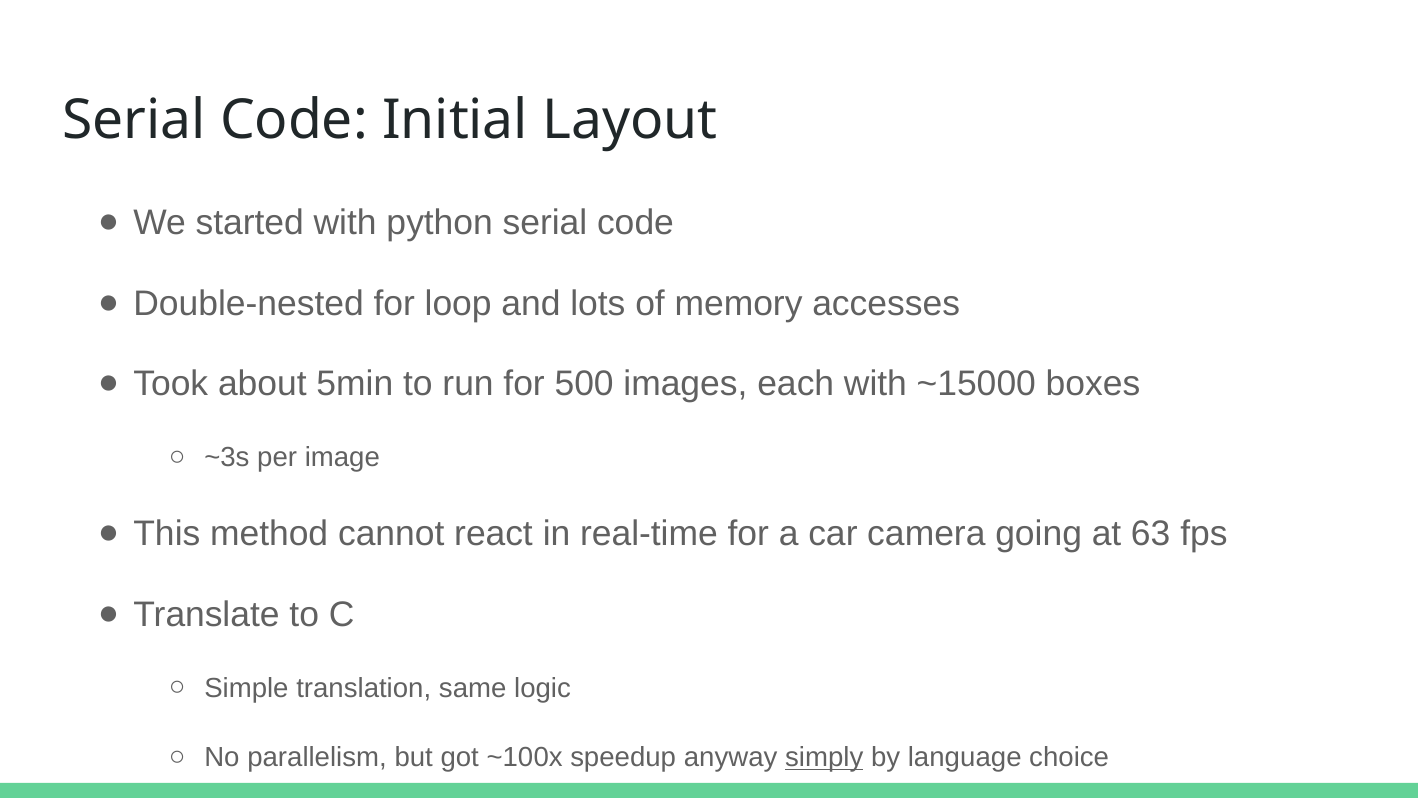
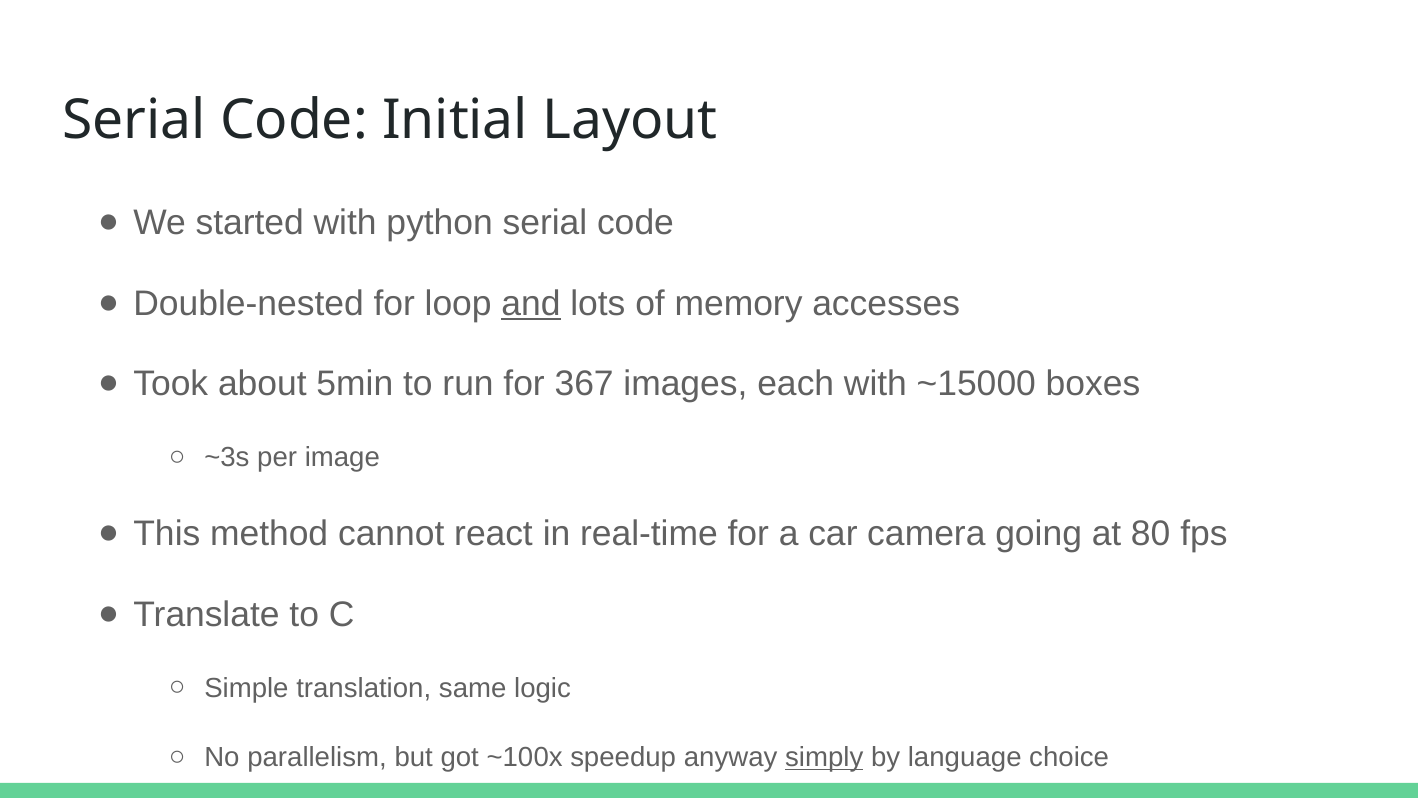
and underline: none -> present (531, 303)
500: 500 -> 367 (584, 384)
63: 63 -> 80 (1151, 534)
